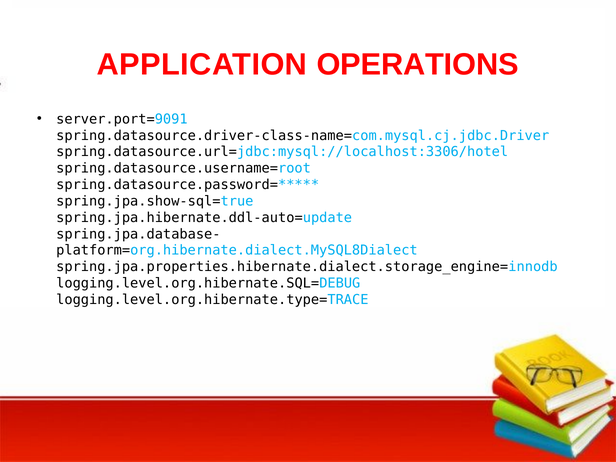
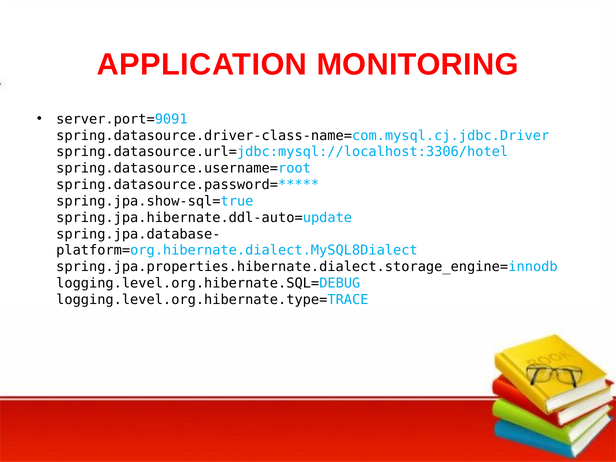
OPERATIONS: OPERATIONS -> MONITORING (418, 65)
